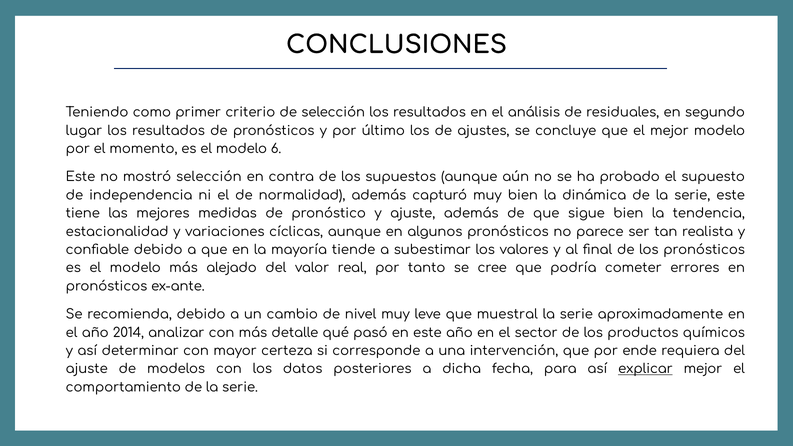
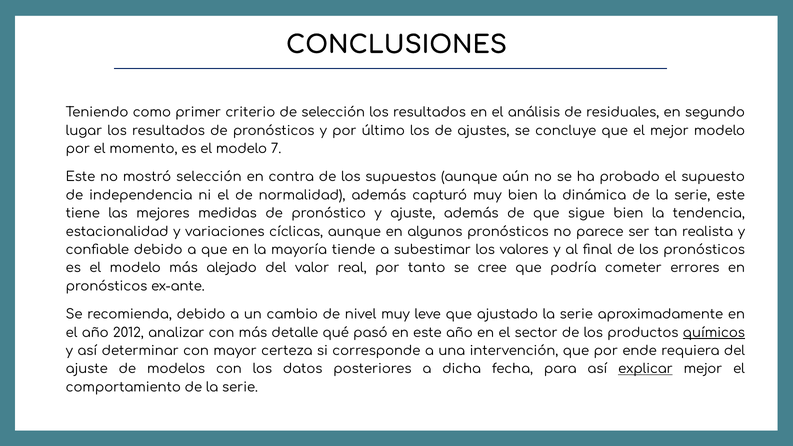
6: 6 -> 7 (276, 149)
muestral: muestral -> ajustado (507, 315)
2014: 2014 -> 2012 (128, 333)
químicos underline: none -> present (714, 333)
